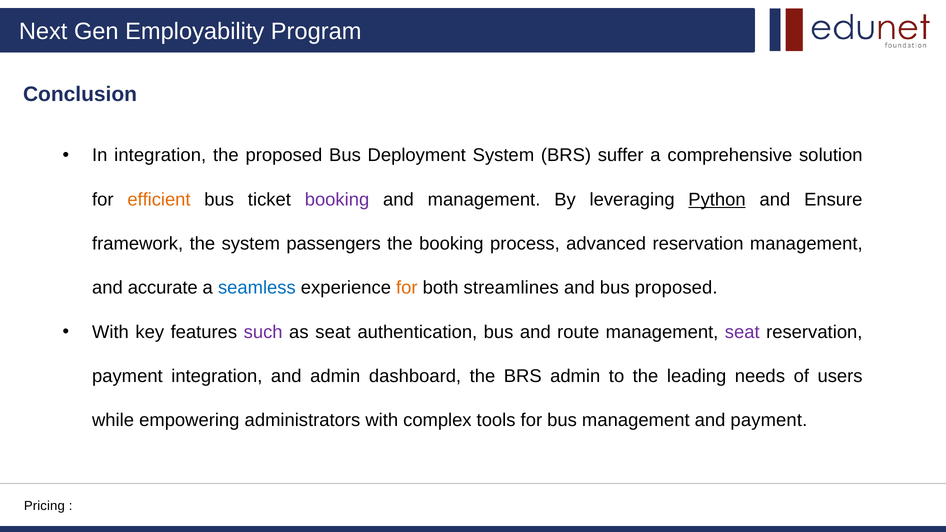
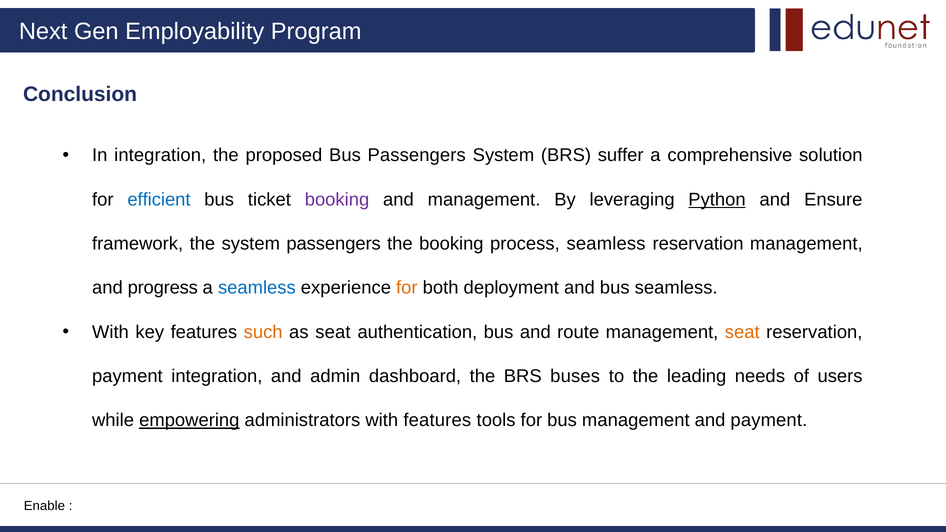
Bus Deployment: Deployment -> Passengers (417, 155)
efficient colour: orange -> blue (159, 200)
process advanced: advanced -> seamless (606, 244)
accurate: accurate -> progress (163, 288)
streamlines: streamlines -> deployment (511, 288)
bus proposed: proposed -> seamless (676, 288)
such colour: purple -> orange (263, 332)
seat colour: purple -> orange (742, 332)
BRS admin: admin -> buses (575, 376)
empowering underline: none -> present (189, 420)
with complex: complex -> features (437, 420)
Pricing: Pricing -> Enable (44, 506)
